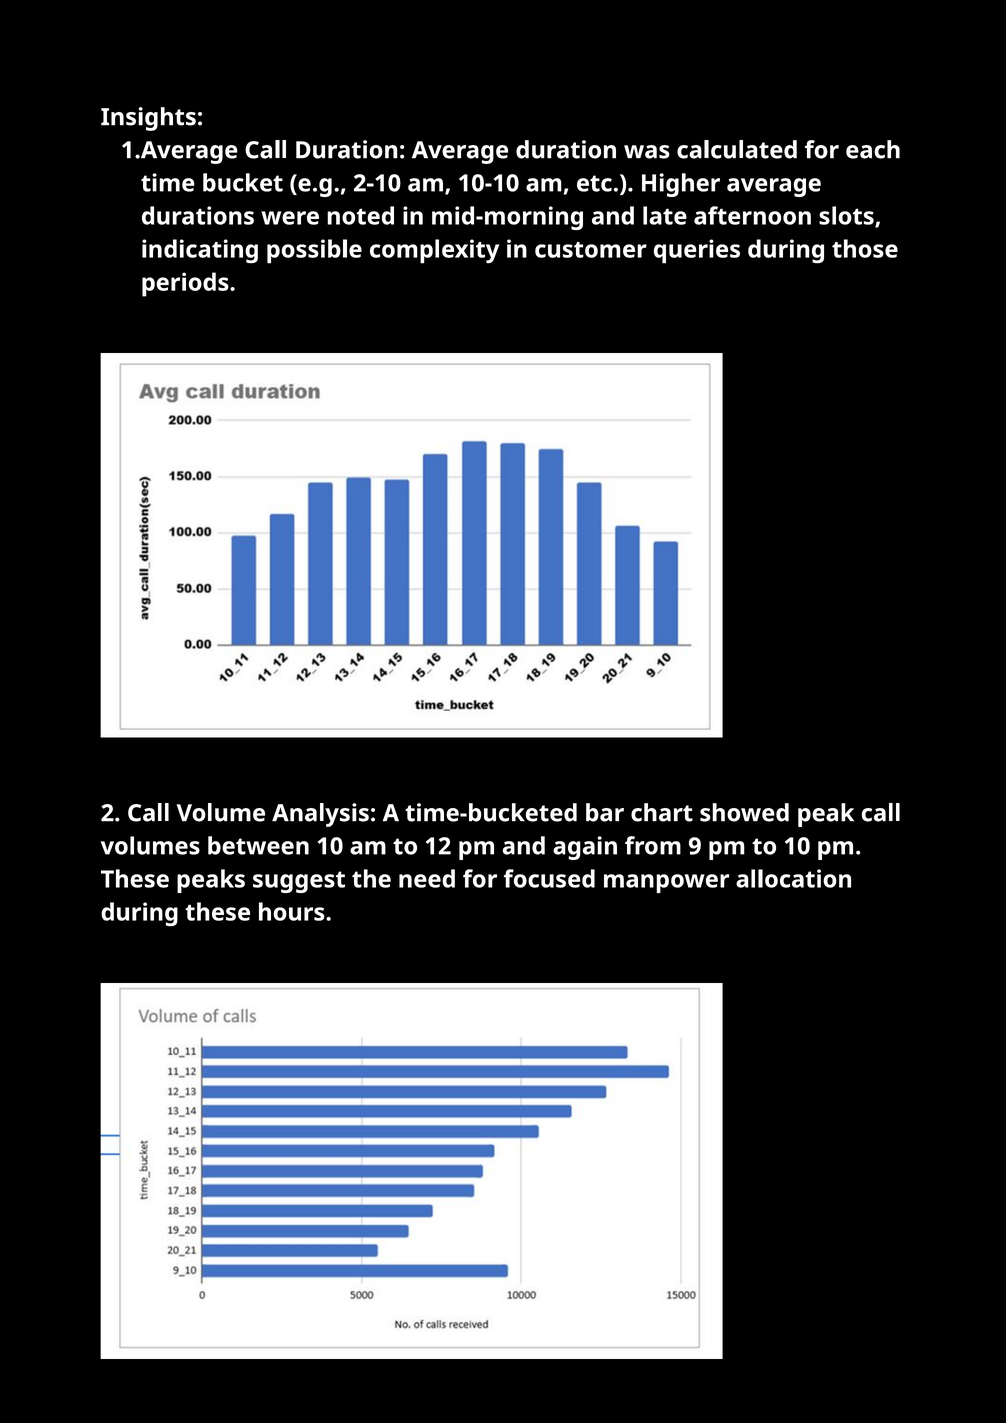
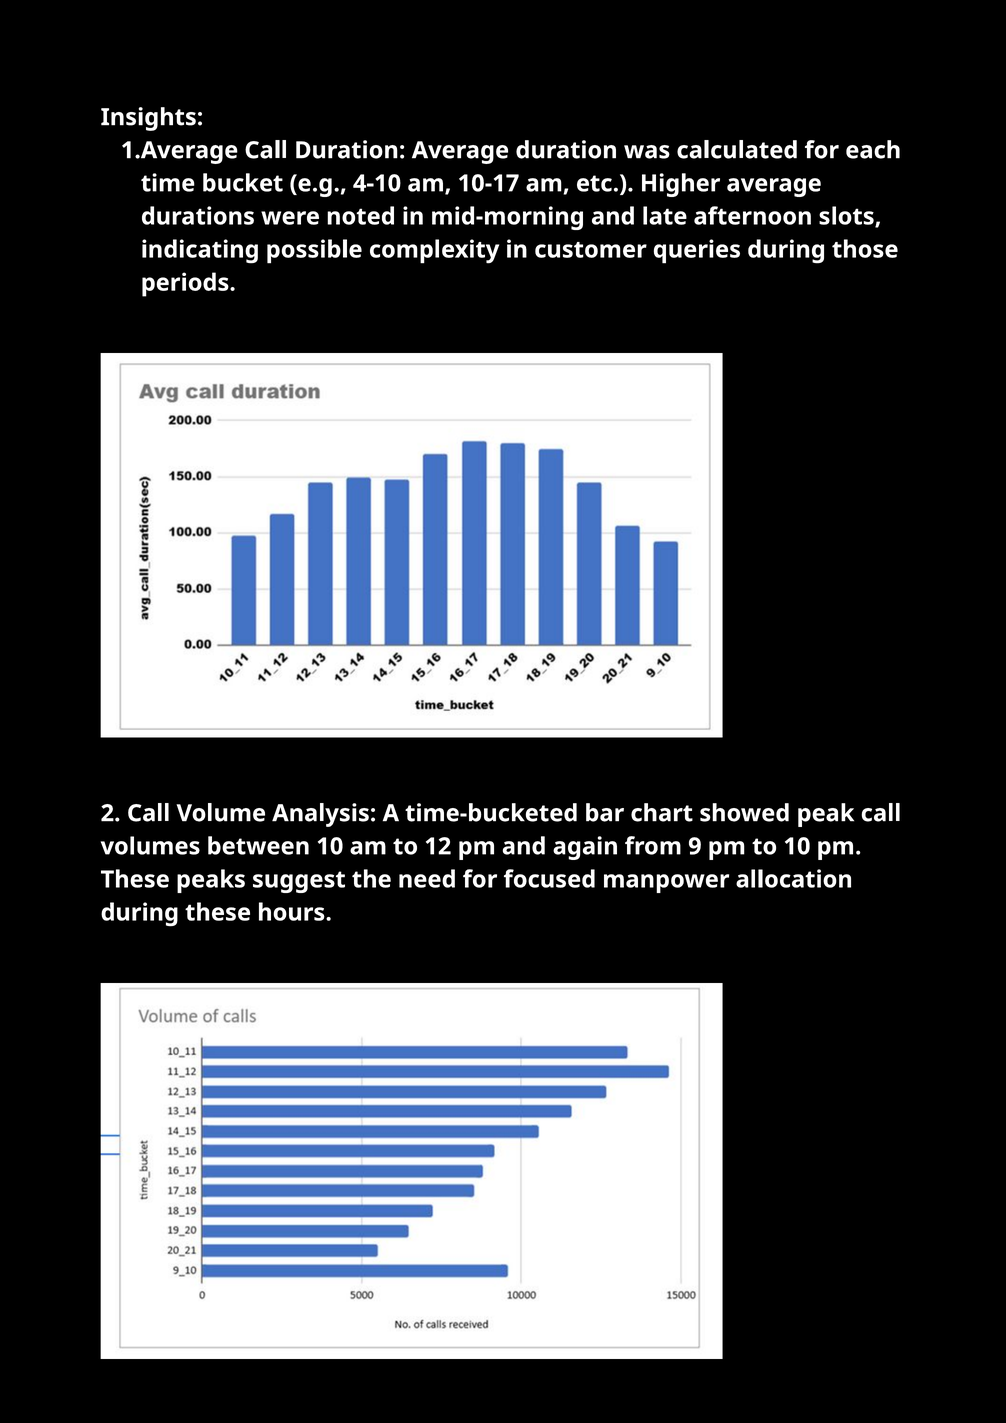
2-10: 2-10 -> 4-10 (377, 184)
10-10: 10-10 -> 10-17 (488, 184)
